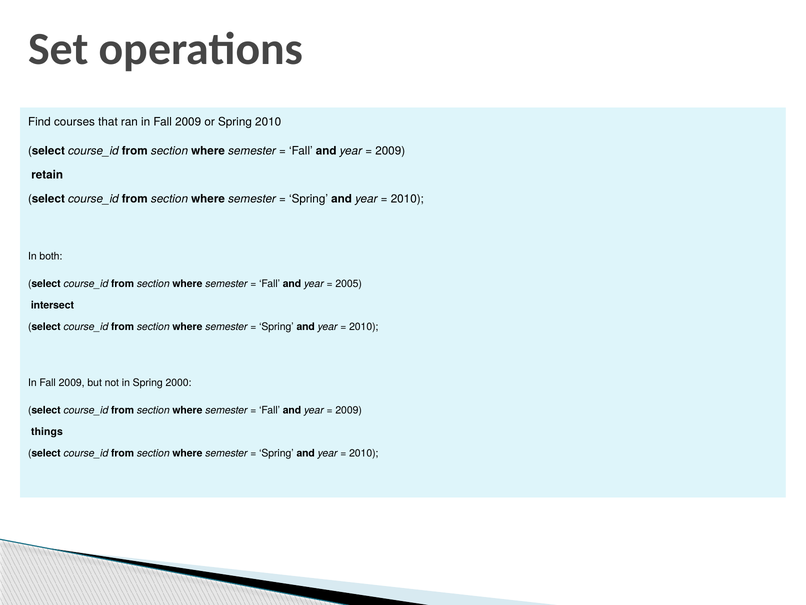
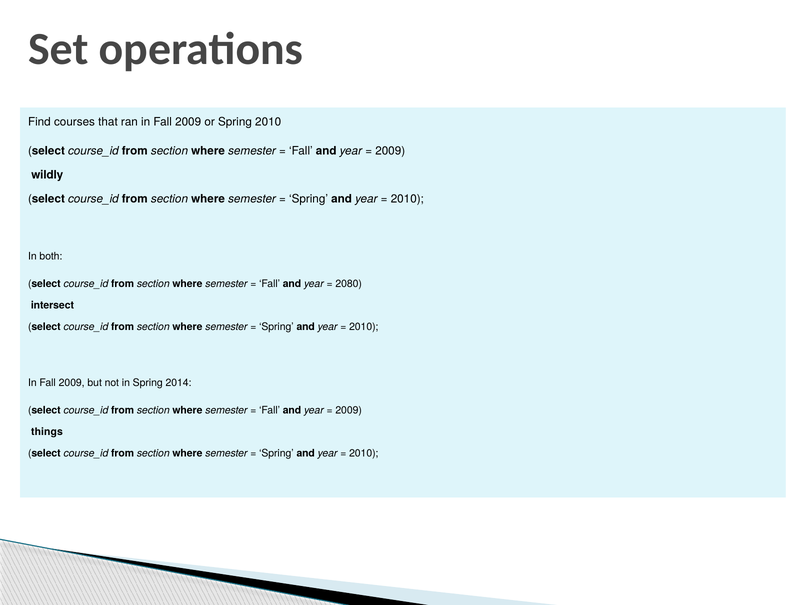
retain: retain -> wildly (47, 175)
2005: 2005 -> 2080 (349, 284)
2000: 2000 -> 2014 (179, 382)
